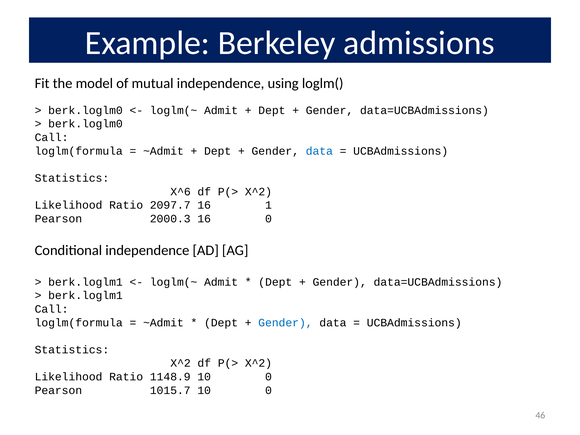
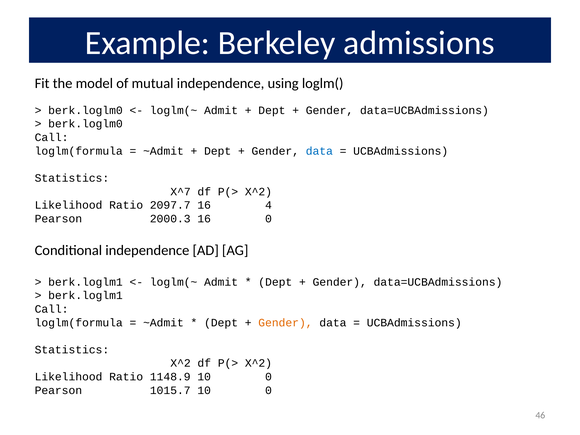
X^6: X^6 -> X^7 (181, 192)
1: 1 -> 4 (269, 205)
Gender colour: blue -> orange (285, 323)
